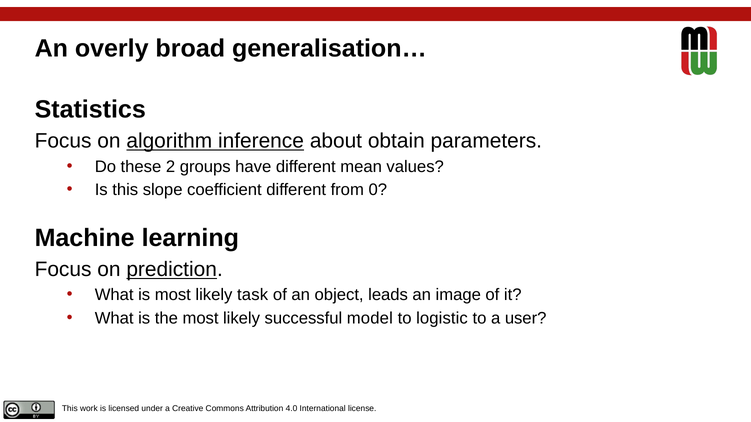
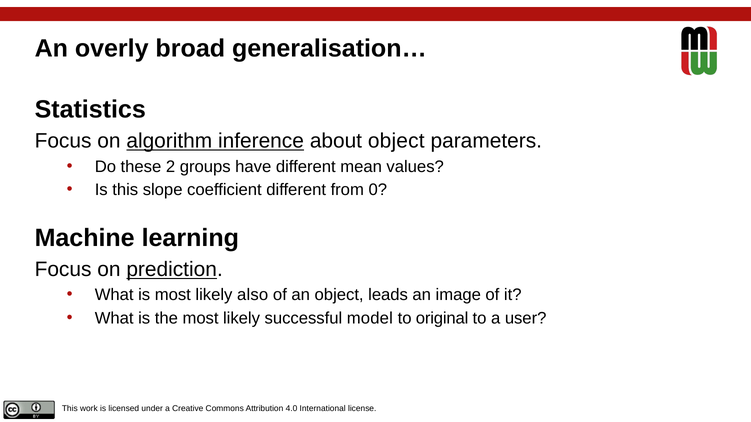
about obtain: obtain -> object (396, 141)
task: task -> also (253, 295)
logistic: logistic -> original (442, 319)
